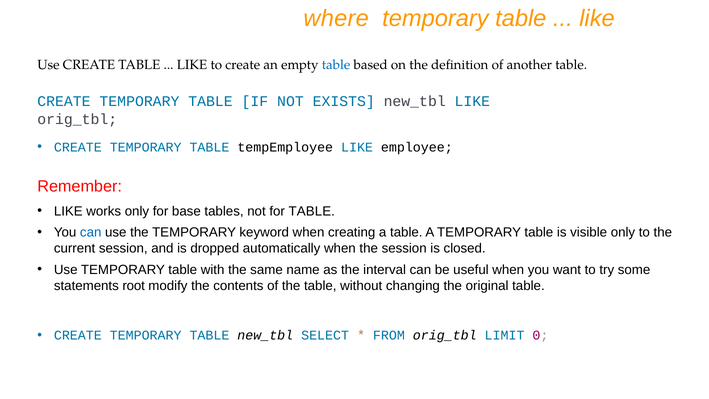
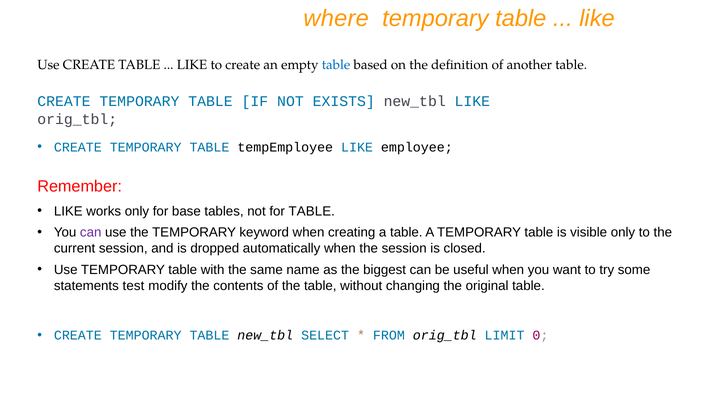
can colour: blue -> purple (91, 232)
interval: interval -> biggest (385, 270)
root: root -> test (134, 286)
